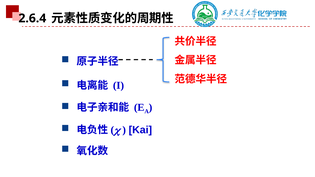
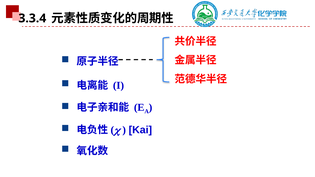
2.6.4: 2.6.4 -> 3.3.4 (32, 18)
